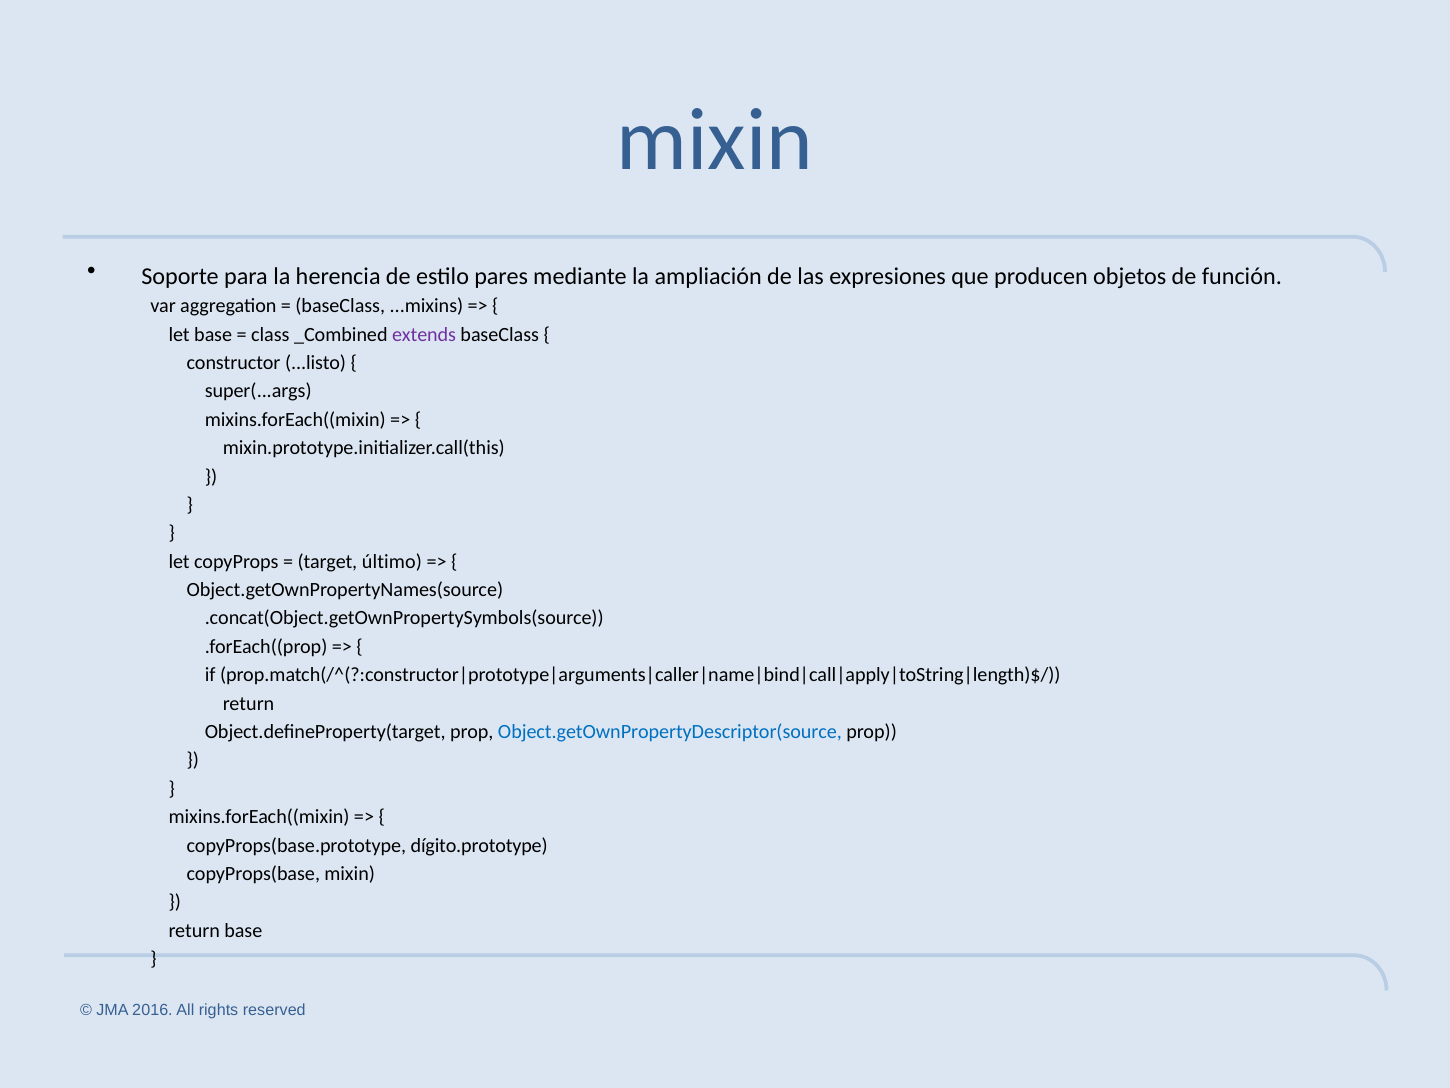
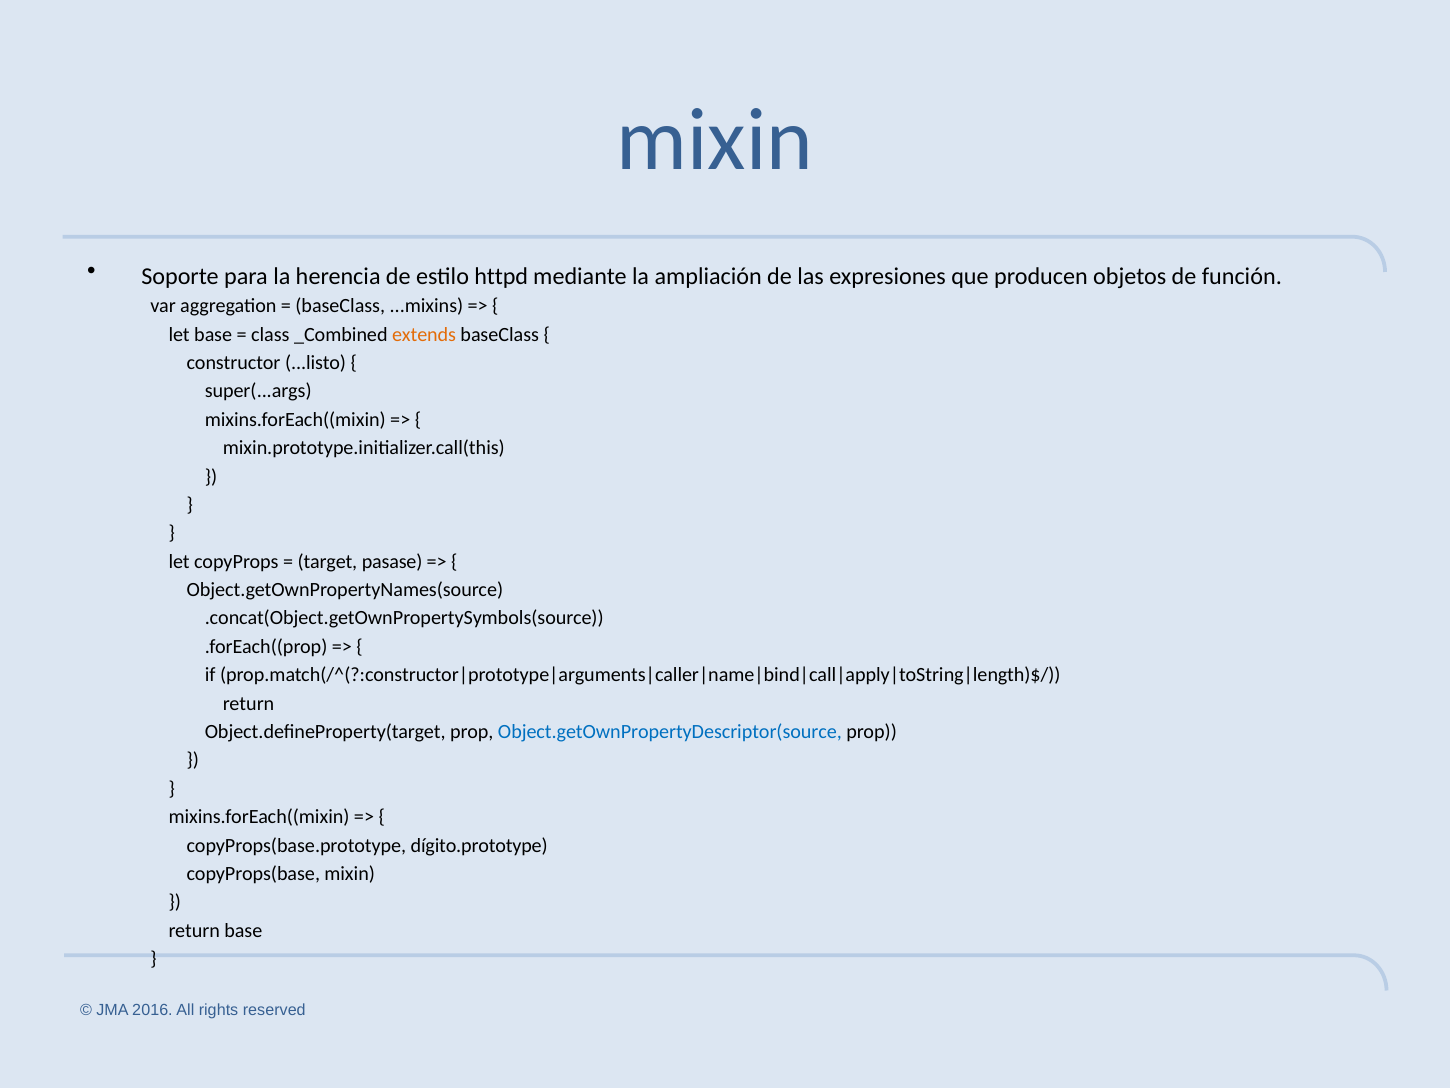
pares: pares -> httpd (501, 276)
extends colour: purple -> orange (424, 334)
último: último -> pasase (392, 561)
